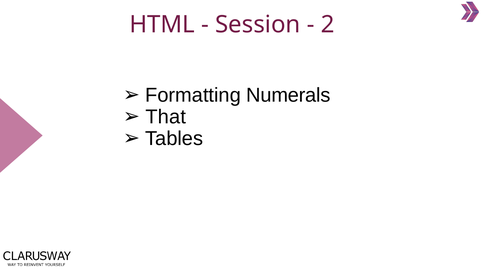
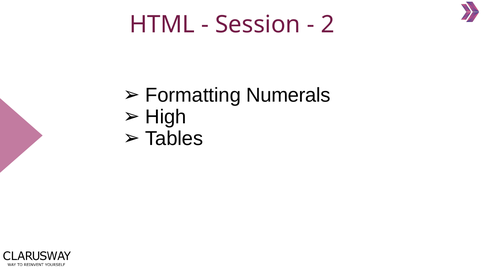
That: That -> High (166, 117)
